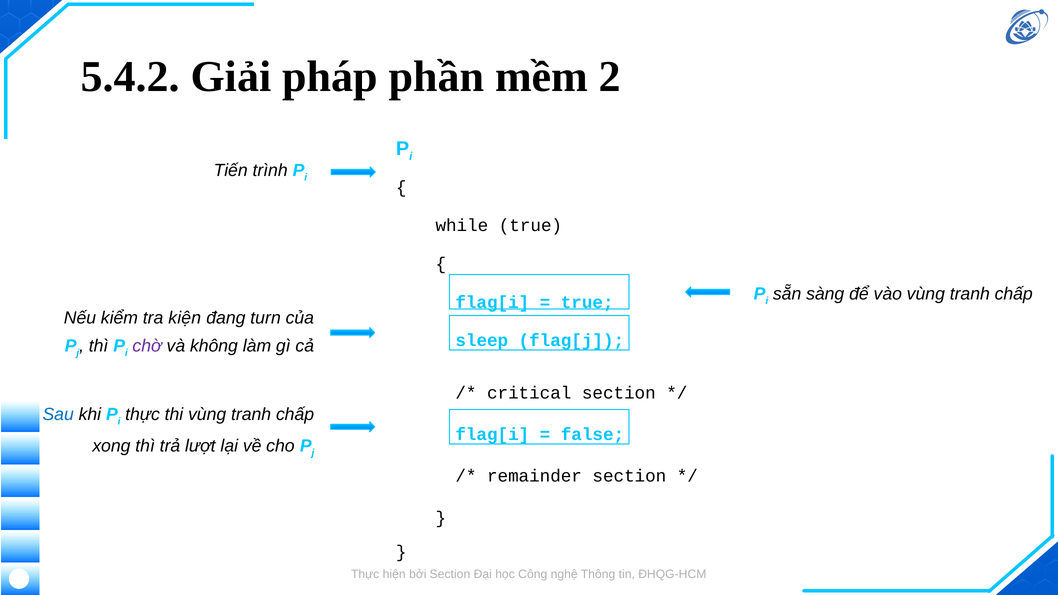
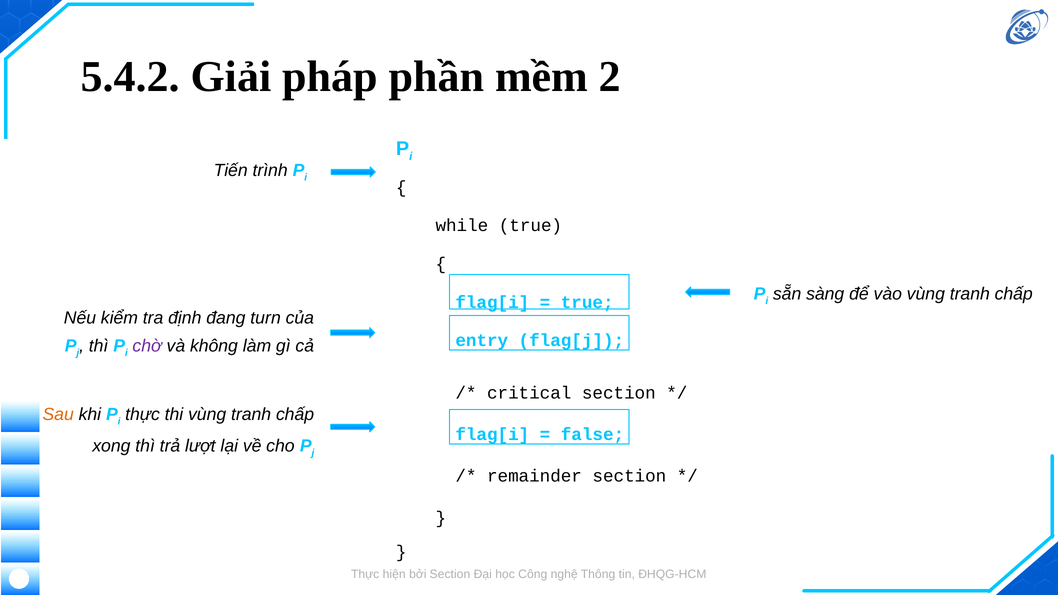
kiện: kiện -> định (185, 318)
sleep: sleep -> entry (482, 341)
Sau colour: blue -> orange (58, 415)
